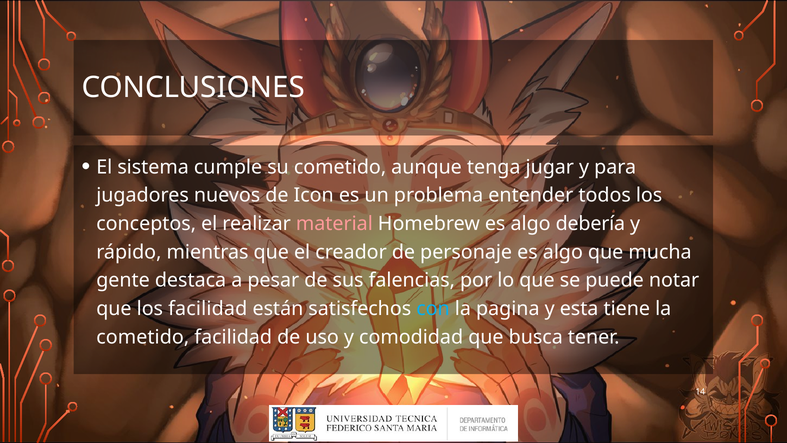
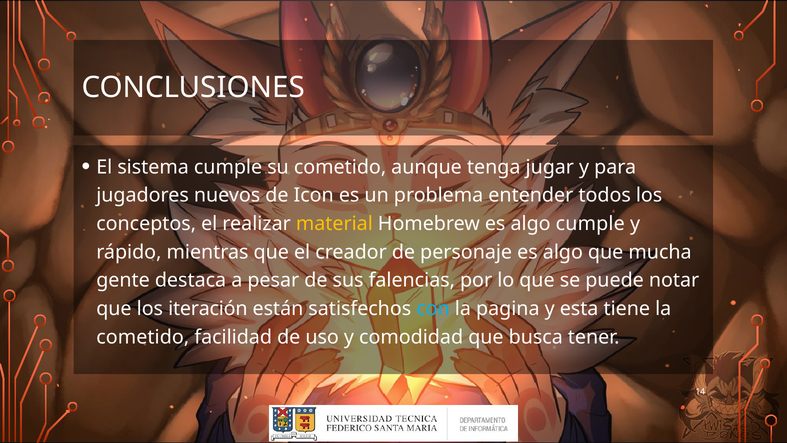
material colour: pink -> yellow (334, 224)
algo debería: debería -> cumple (590, 224)
los facilidad: facilidad -> iteración (208, 309)
